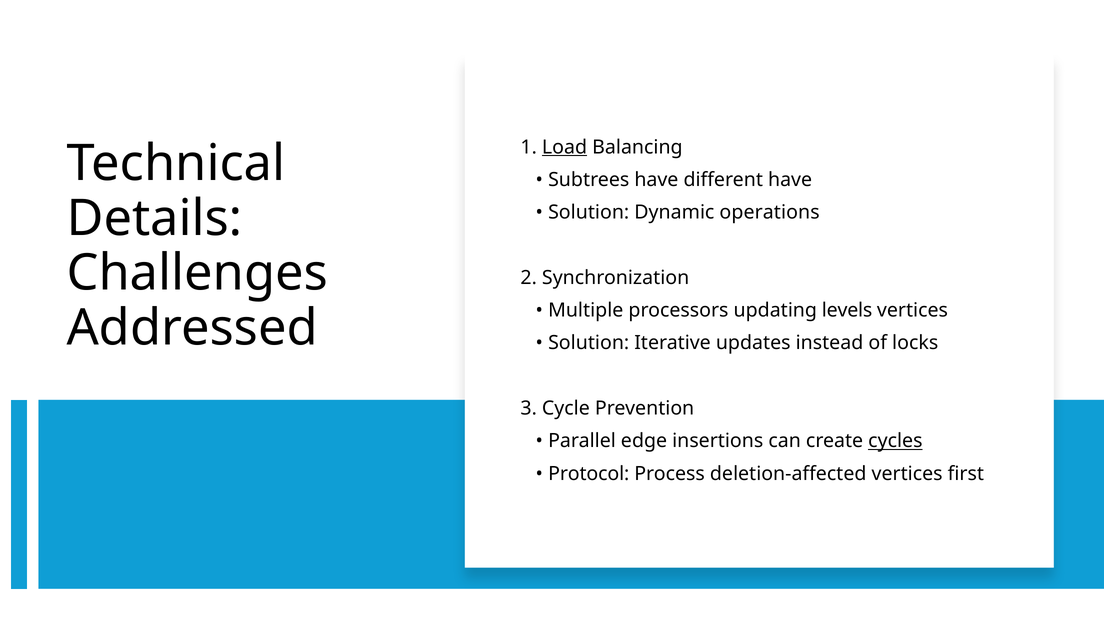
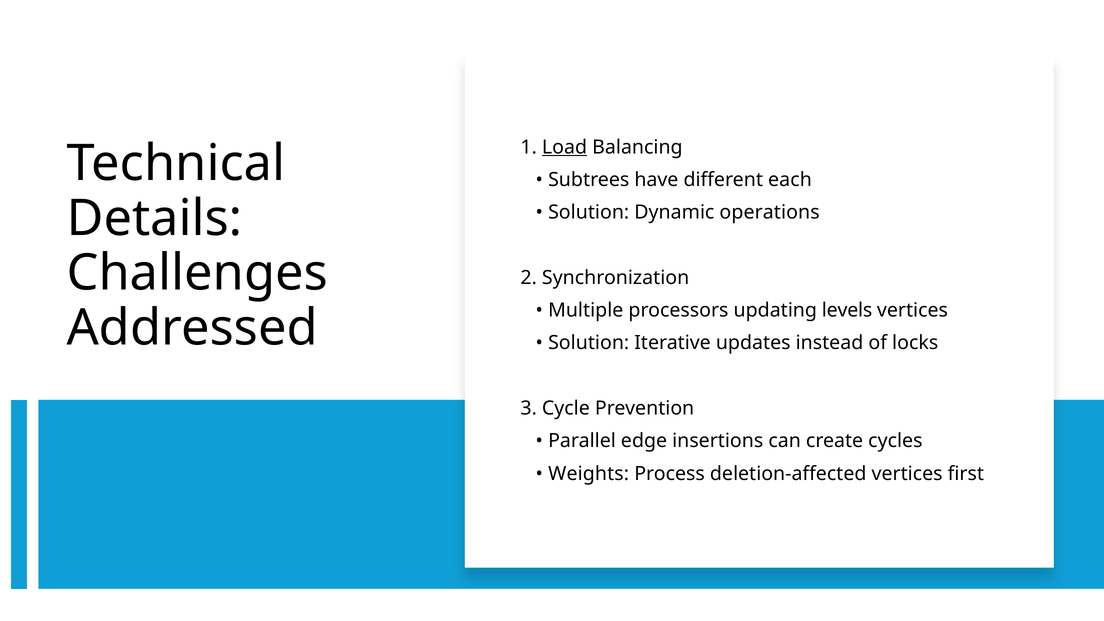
different have: have -> each (790, 180)
cycles underline: present -> none (895, 441)
Protocol: Protocol -> Weights (589, 474)
